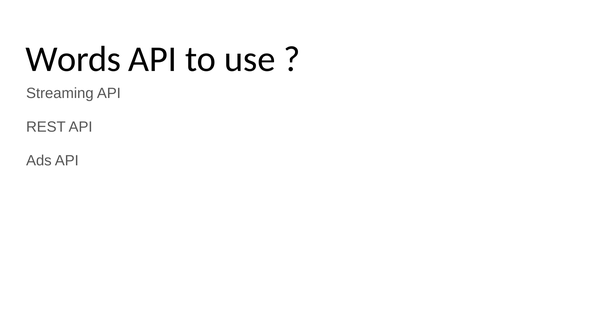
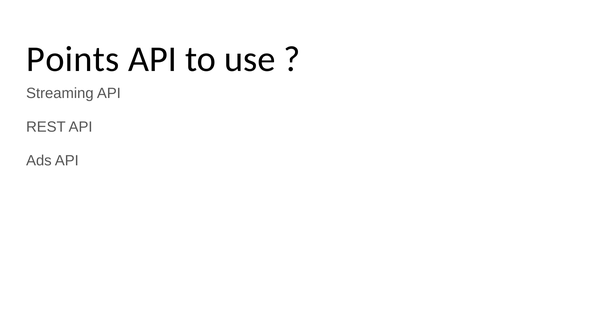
Words: Words -> Points (73, 59)
